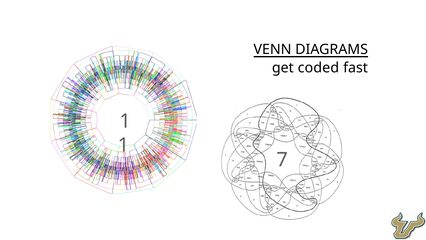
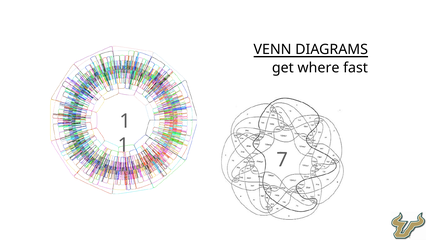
coded: coded -> where (318, 68)
